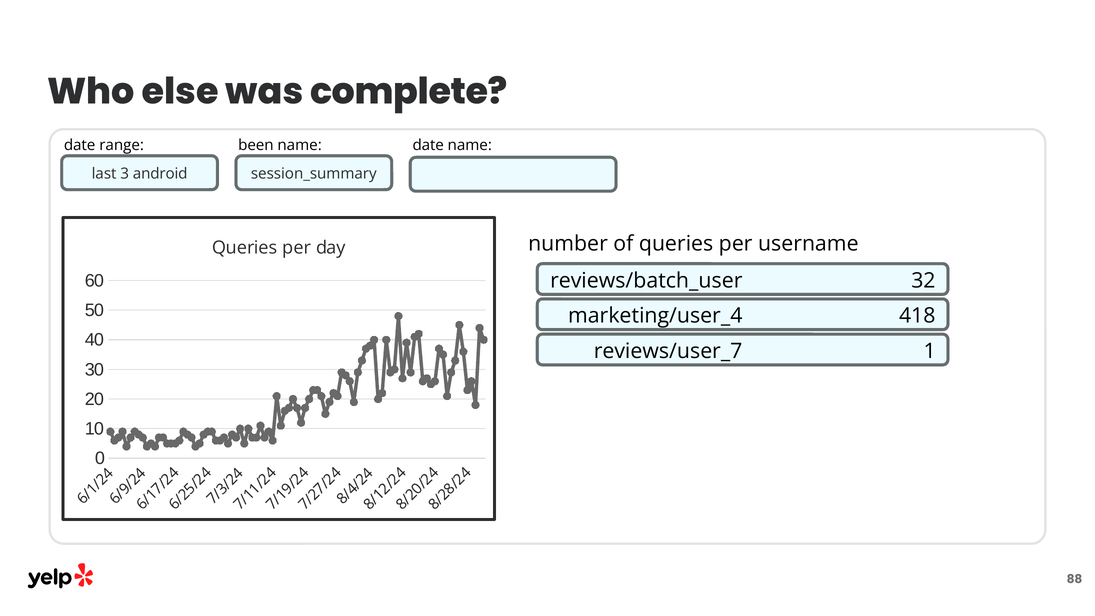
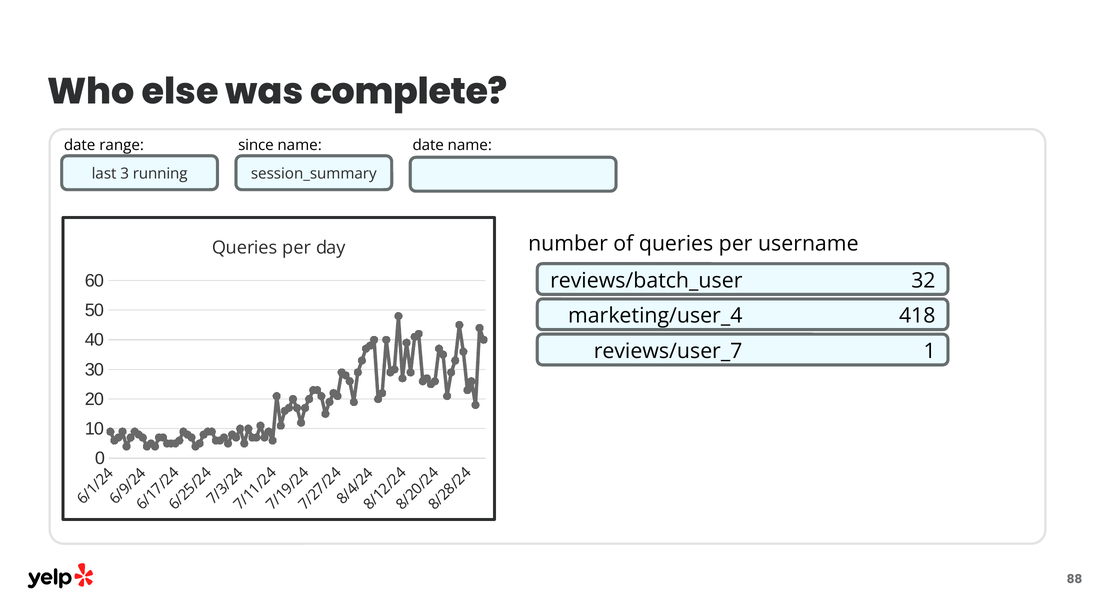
been: been -> since (256, 145)
android: android -> running (160, 174)
